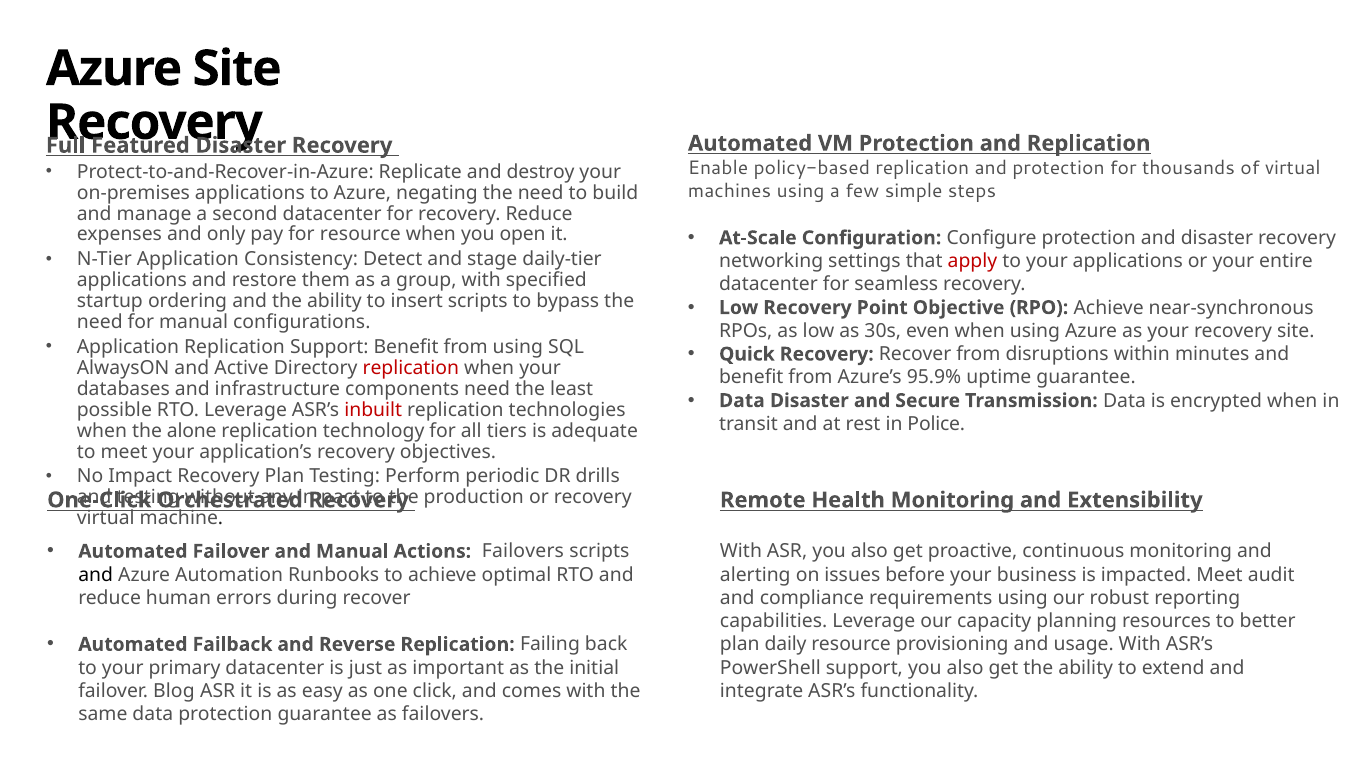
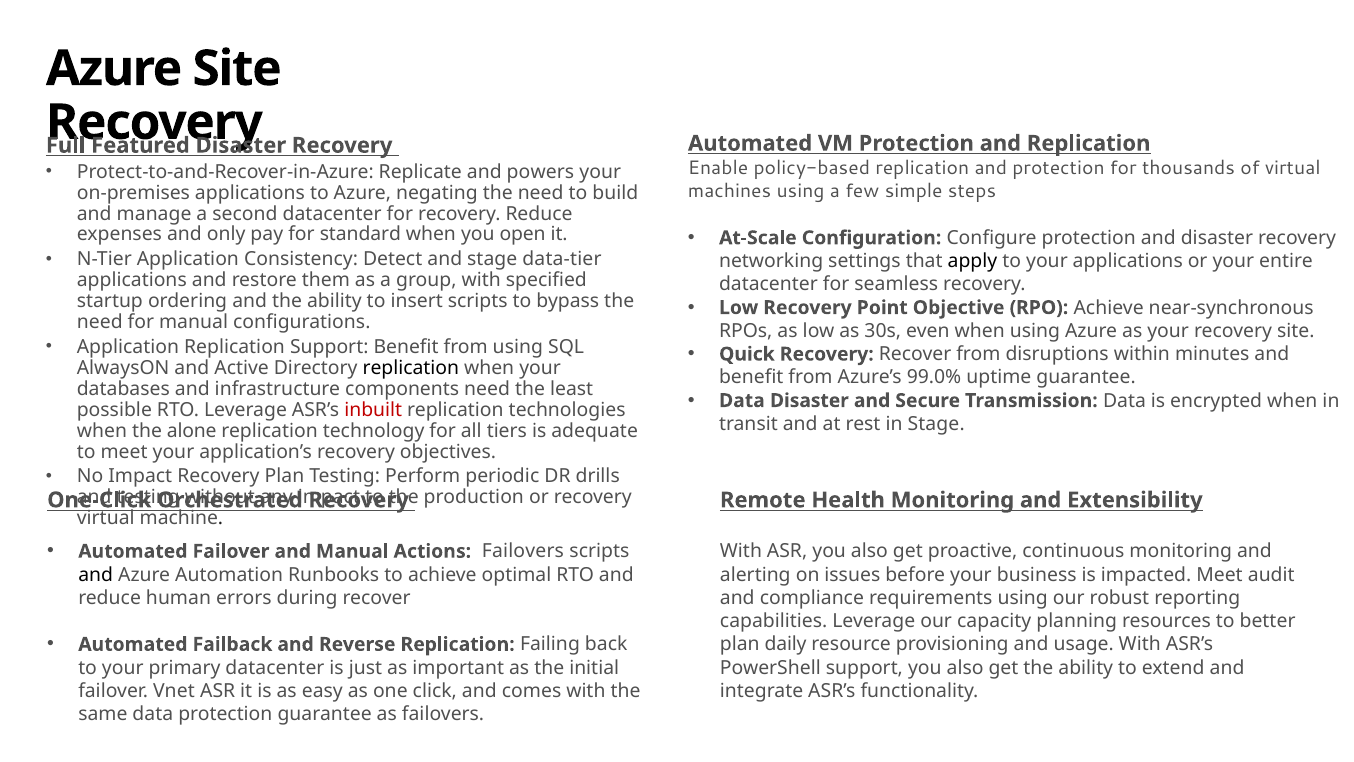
destroy: destroy -> powers (540, 172)
for resource: resource -> standard (360, 234)
daily-tier: daily-tier -> data-tier (562, 259)
apply colour: red -> black (973, 261)
replication colour: red -> black (411, 368)
95.9%: 95.9% -> 99.0% (934, 377)
in Police: Police -> Stage (936, 424)
Blog: Blog -> Vnet (174, 690)
